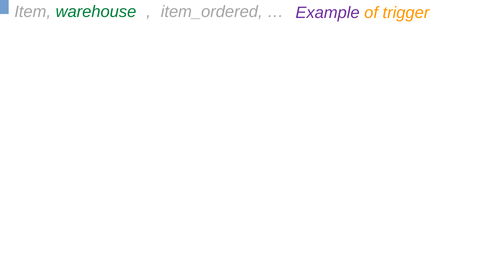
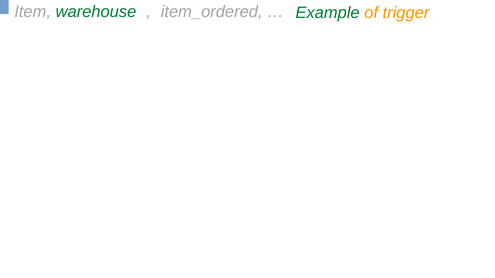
Example colour: purple -> green (328, 13)
